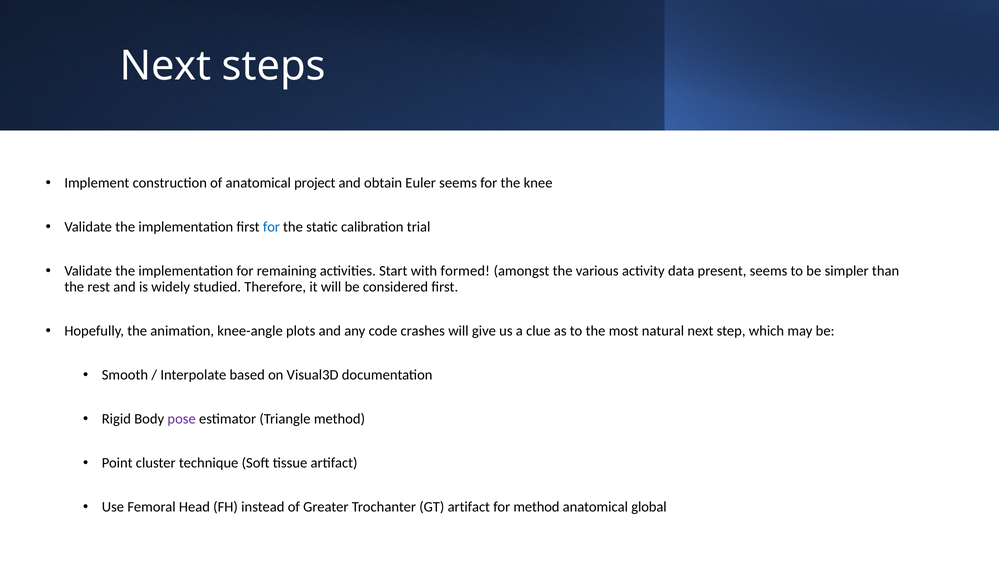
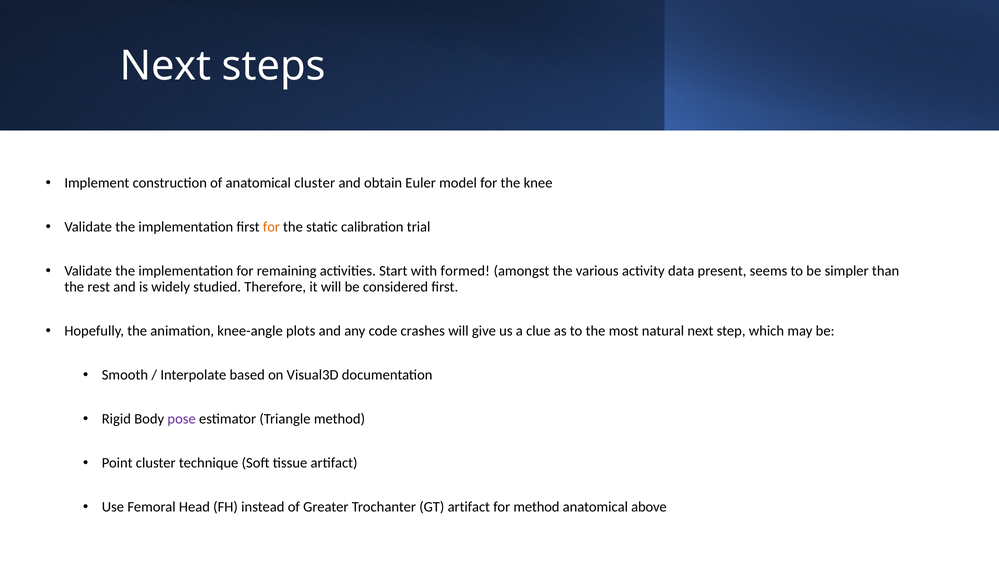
anatomical project: project -> cluster (315, 183)
Euler seems: seems -> model (458, 183)
for colour: blue -> orange (271, 227)
global: global -> above (649, 507)
